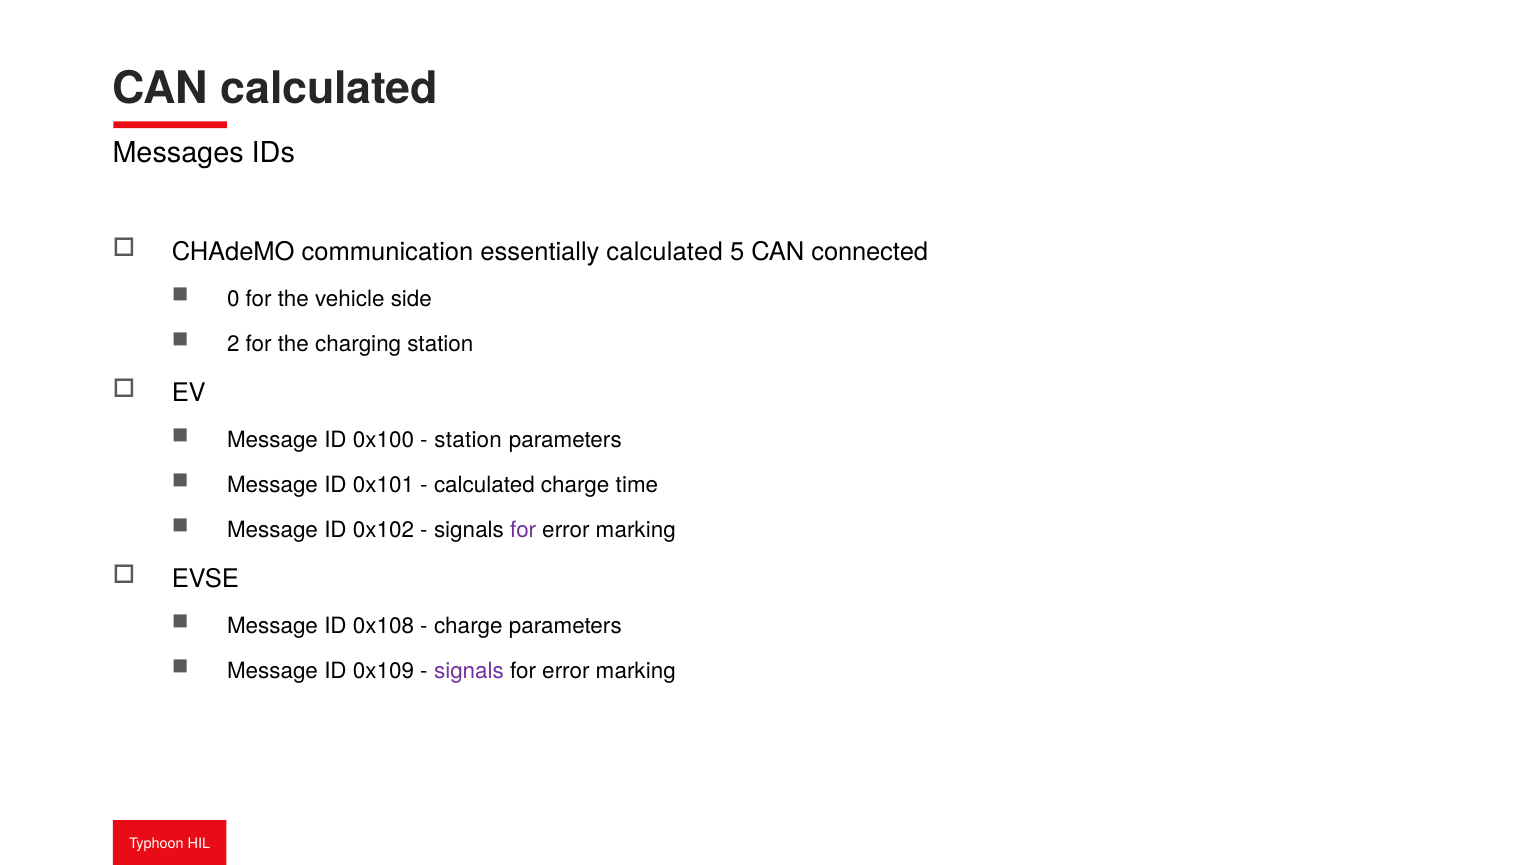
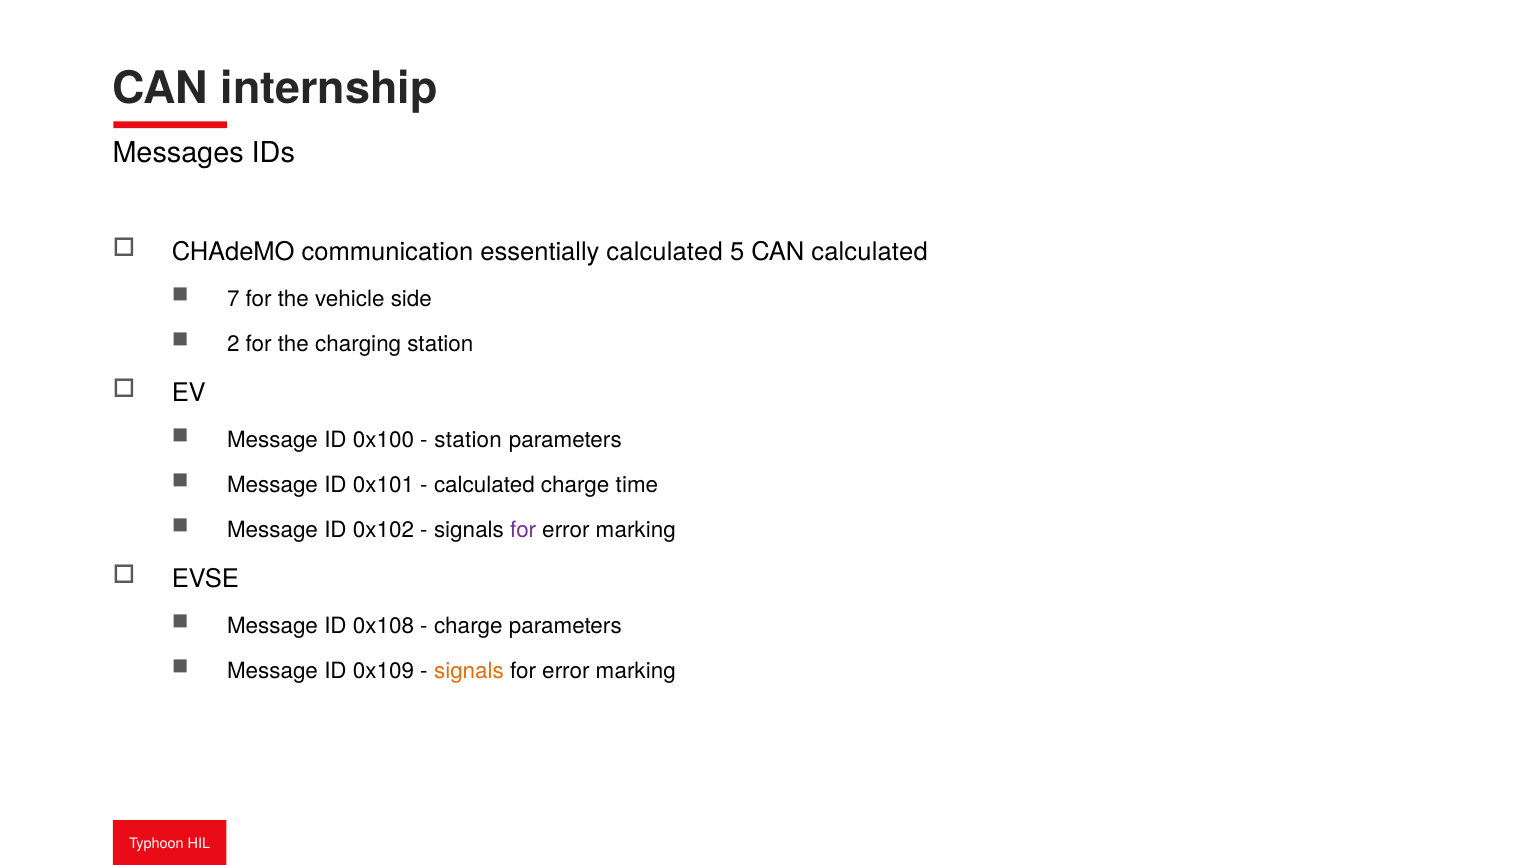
CAN calculated: calculated -> internship (329, 89)
CAN connected: connected -> calculated (870, 252)
0: 0 -> 7 (233, 299)
signals colour: purple -> orange (469, 670)
